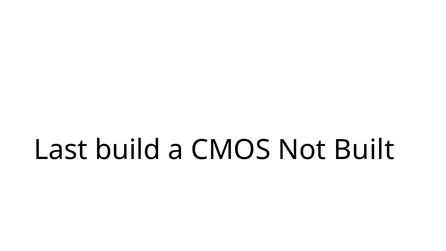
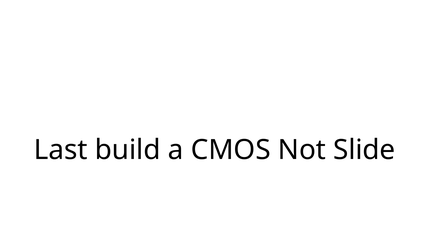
Built: Built -> Slide (364, 150)
